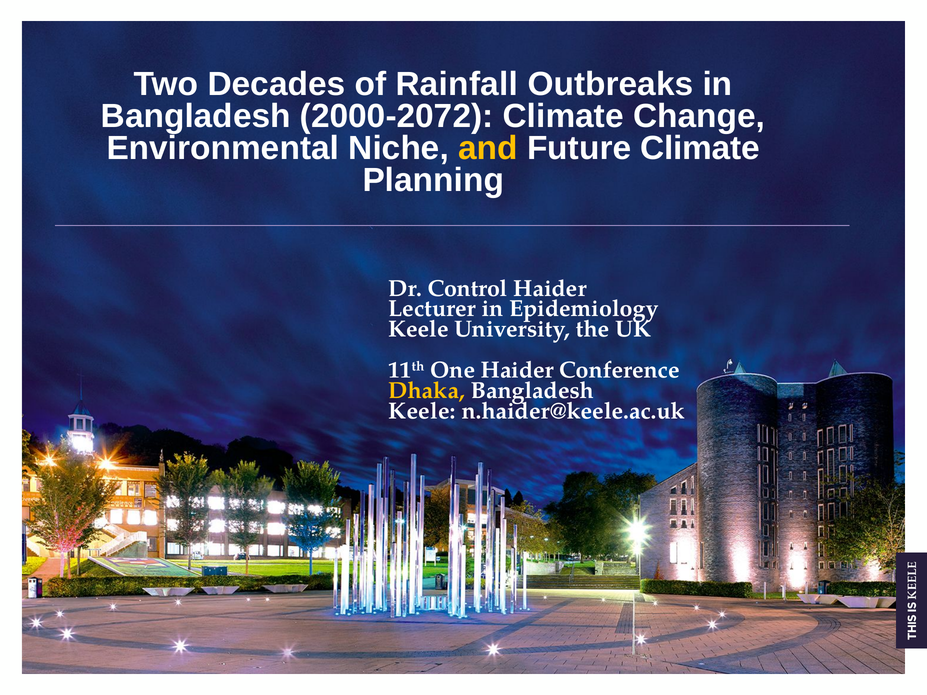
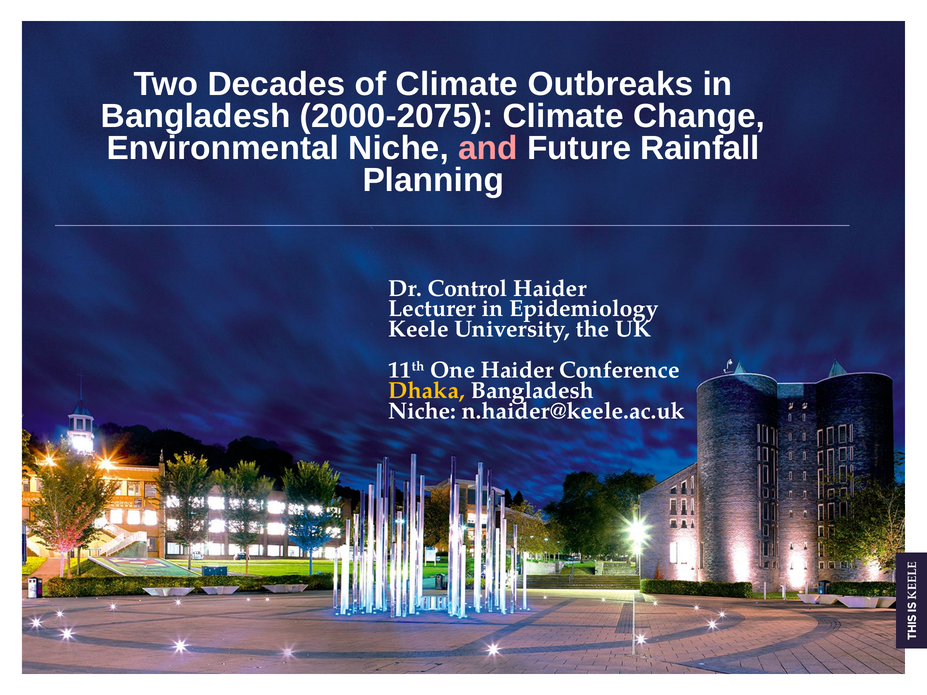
of Rainfall: Rainfall -> Climate (457, 84)
2000-2072: 2000-2072 -> 2000-2075 (397, 116)
and colour: yellow -> pink (488, 148)
Future Climate: Climate -> Rainfall (700, 148)
Keele: Keele -> Niche (422, 411)
